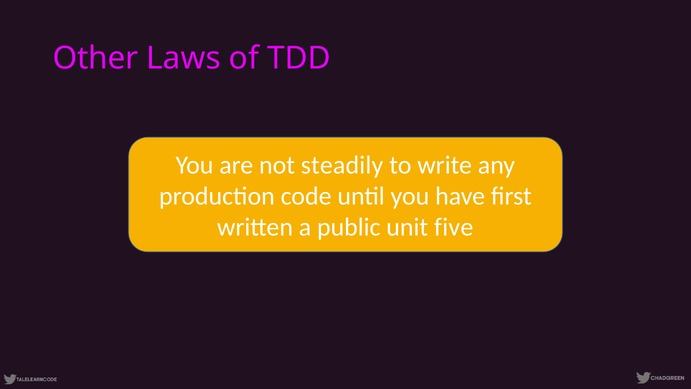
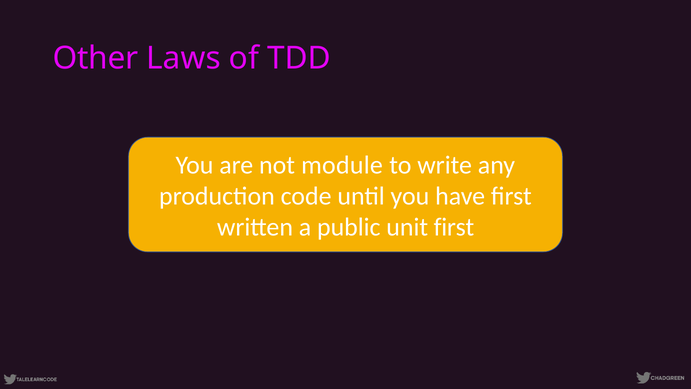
steadily: steadily -> module (342, 165)
unit five: five -> first (454, 227)
